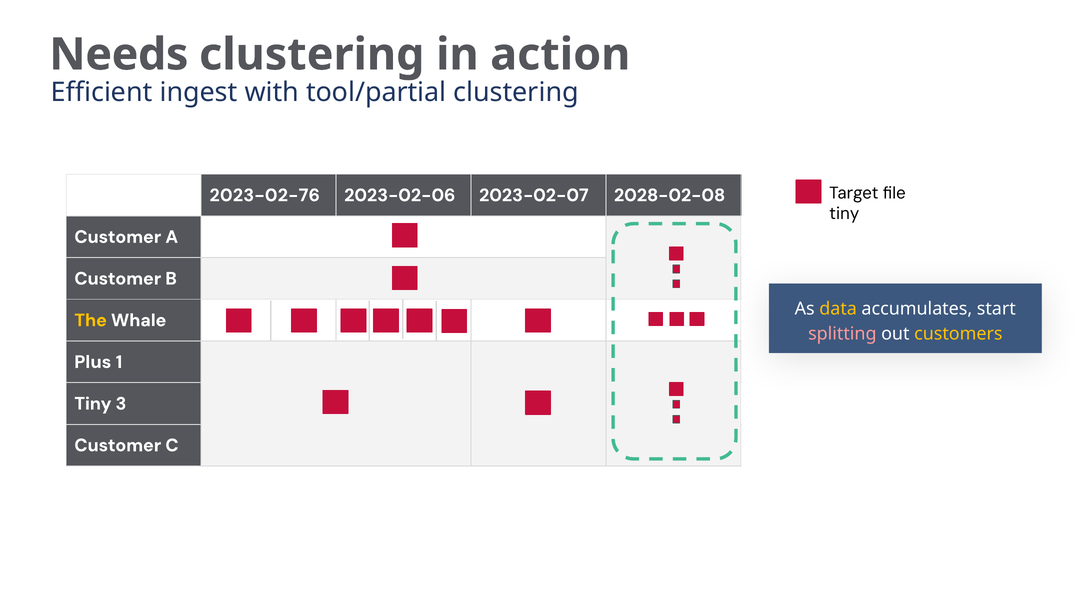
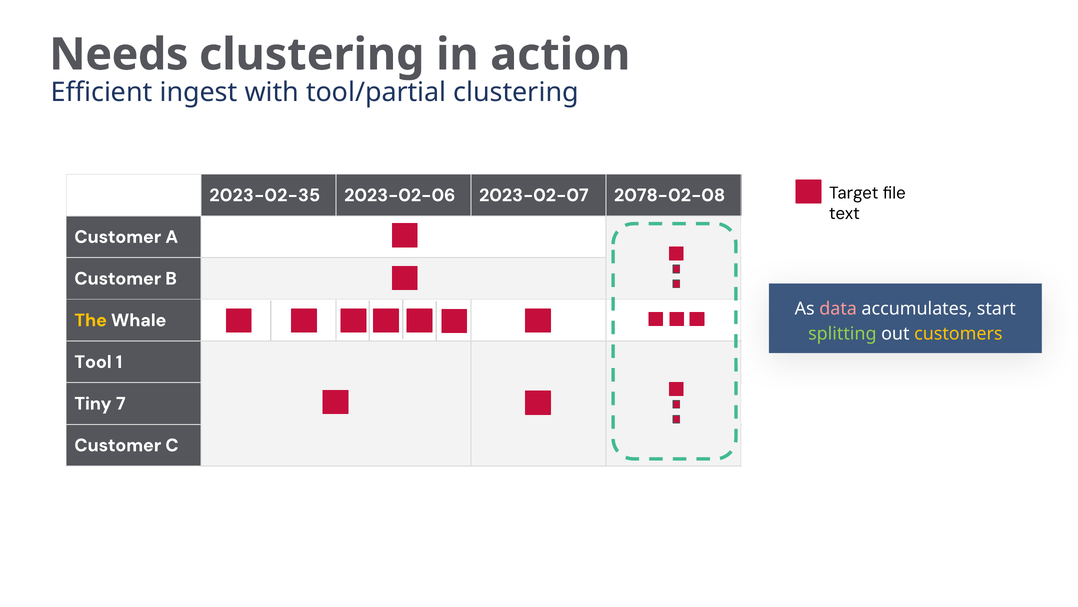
2023-02-76: 2023-02-76 -> 2023-02-35 (265, 195)
2028-02-08: 2028-02-08 -> 2078-02-08 (670, 195)
tiny: tiny -> text (844, 213)
data colour: yellow -> pink (838, 308)
splitting colour: pink -> light green (842, 333)
Plus: Plus -> Tool (93, 362)
3: 3 -> 7 (121, 403)
